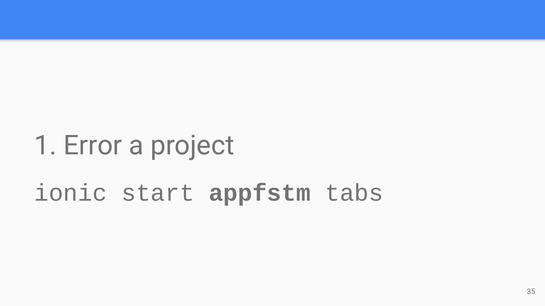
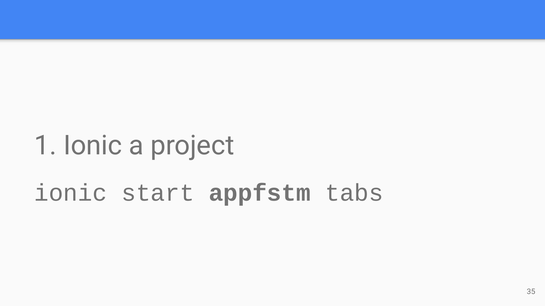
1 Error: Error -> Ionic (93, 146)
